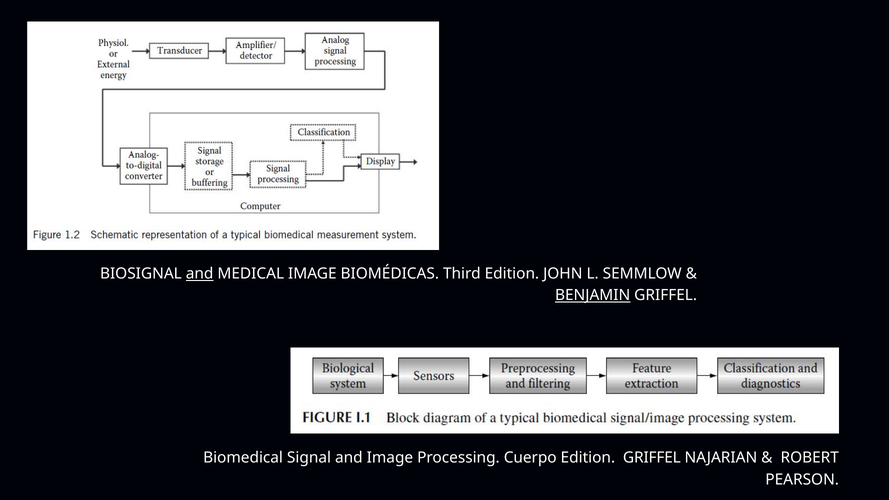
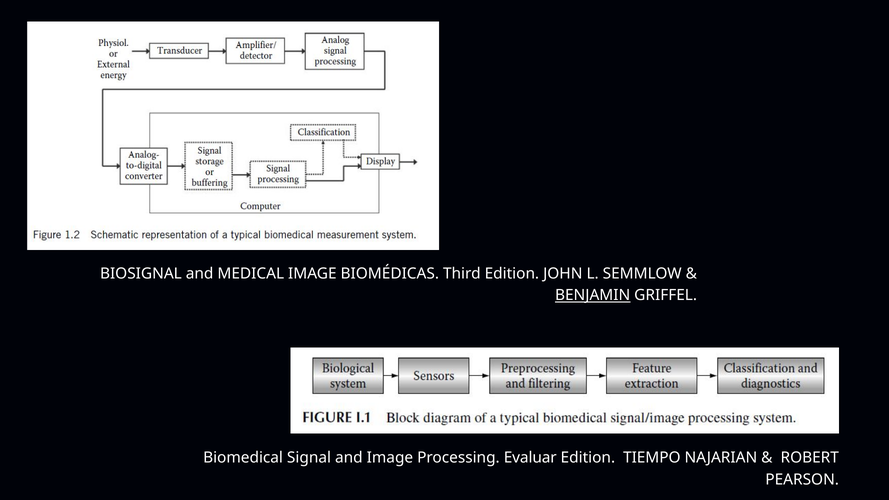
and underline: present -> none (200, 274)
Cuerpo: Cuerpo -> Evaluar (530, 458)
Edition GRIFFEL: GRIFFEL -> TIEMPO (652, 458)
